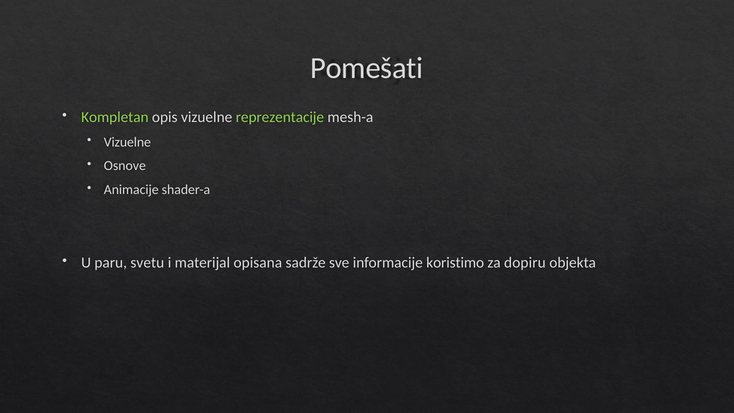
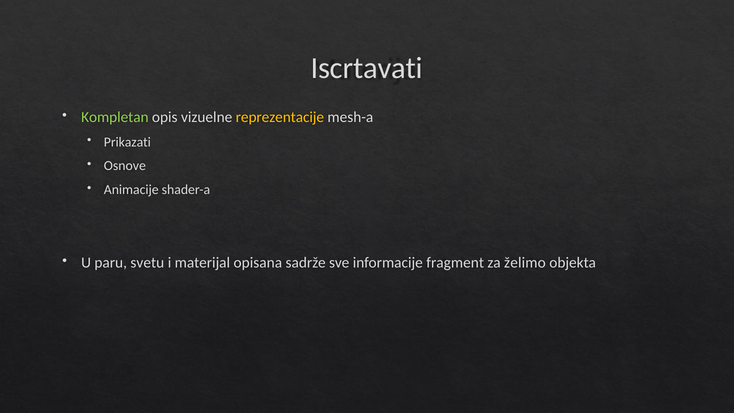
Pomešati: Pomešati -> Iscrtavati (367, 68)
reprezentacije colour: light green -> yellow (280, 117)
Vizuelne: Vizuelne -> Prikazati (127, 142)
koristimo: koristimo -> fragment (455, 263)
dopiru: dopiru -> želimo (525, 263)
